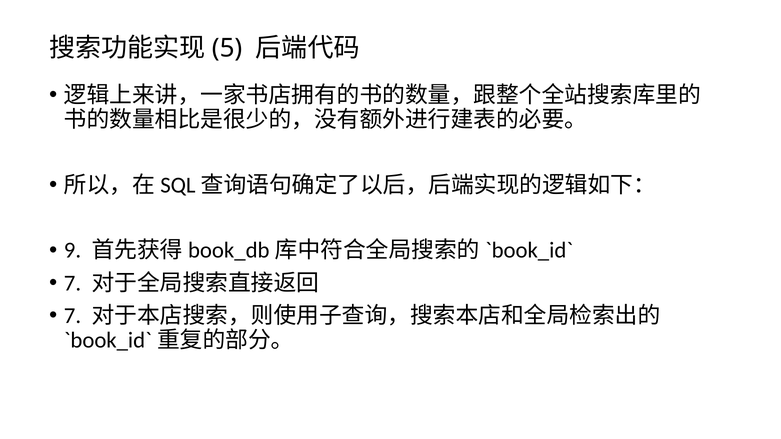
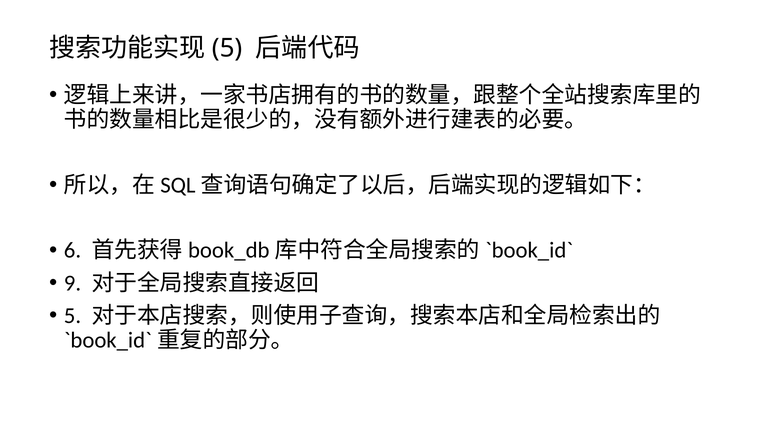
9: 9 -> 6 (72, 251)
7: 7 -> 9 (72, 283)
7: 7 -> 5 (72, 316)
